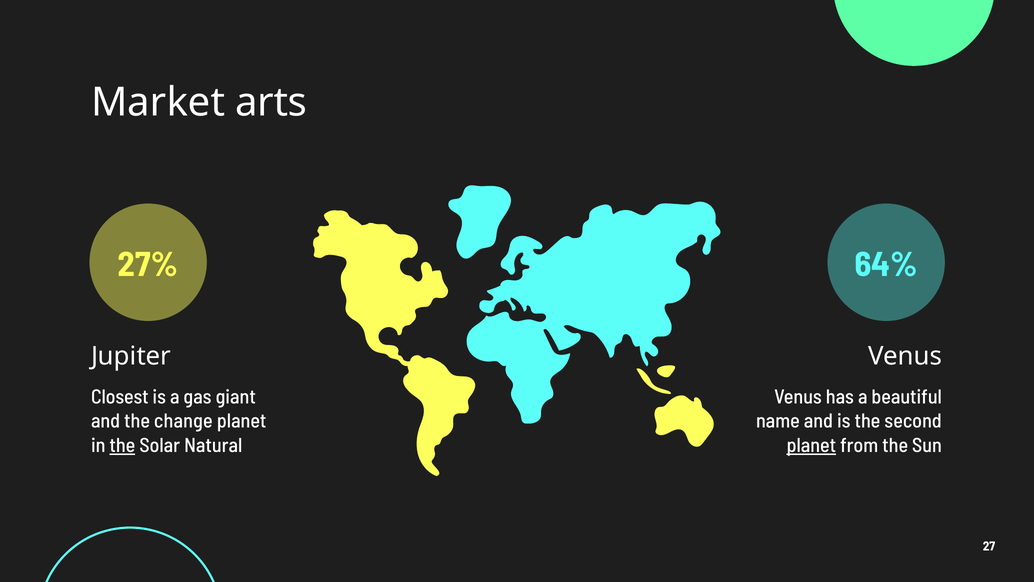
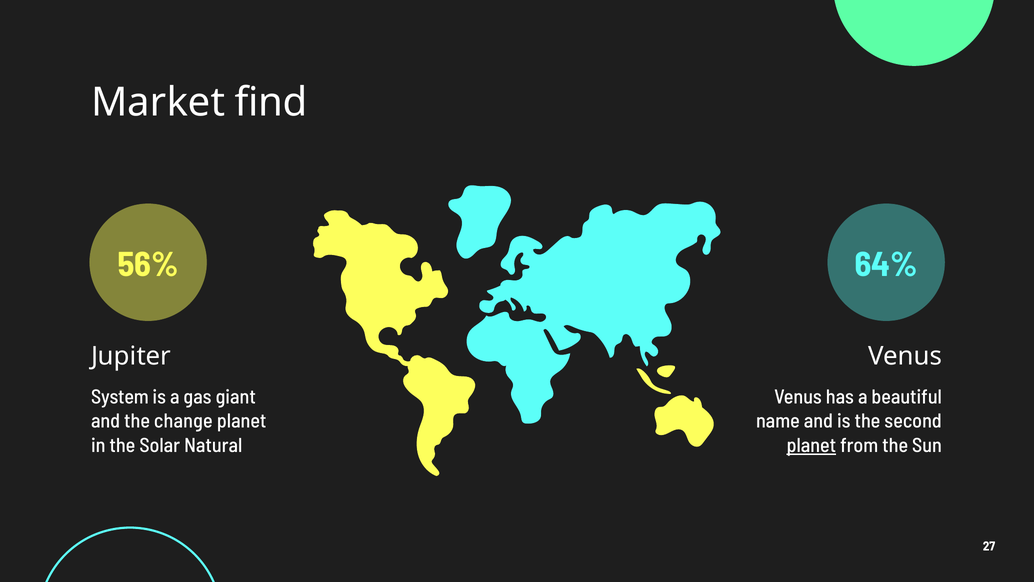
arts: arts -> find (271, 102)
27%: 27% -> 56% (148, 265)
Closest: Closest -> System (120, 397)
the underline: present -> none (122, 445)
